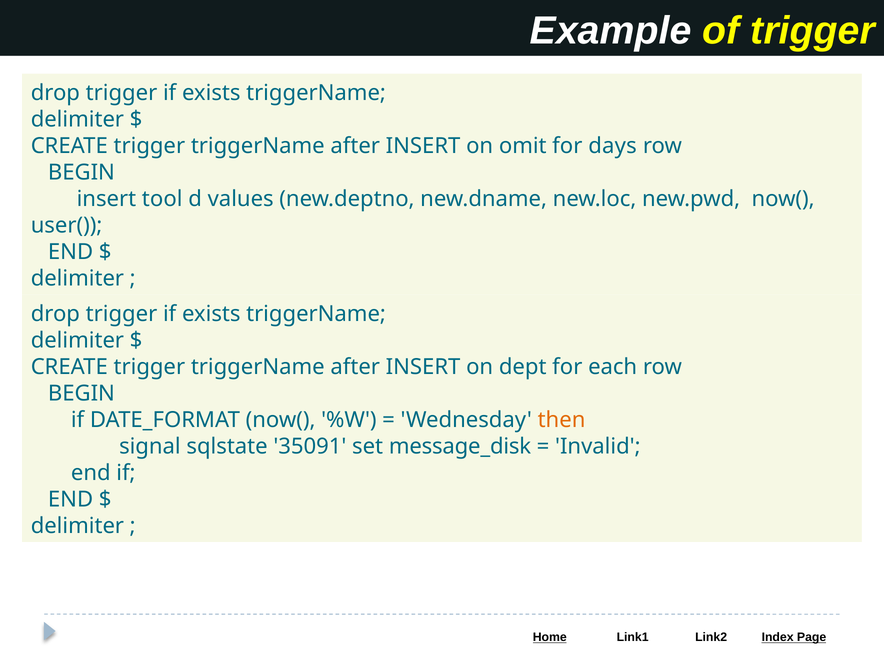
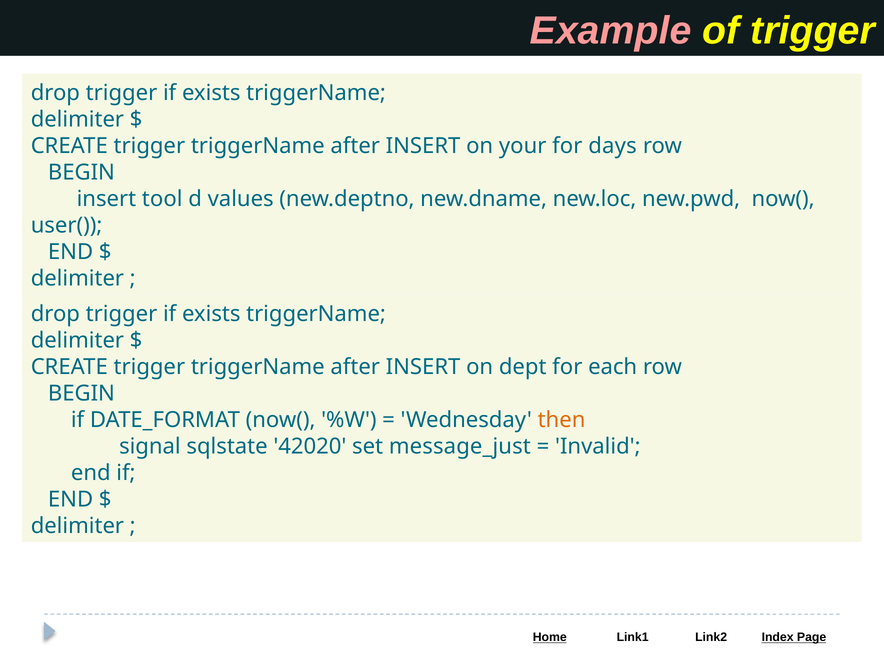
Example colour: white -> pink (611, 31)
omit: omit -> your (523, 146)
35091: 35091 -> 42020 (310, 446)
message_disk: message_disk -> message_just (460, 446)
